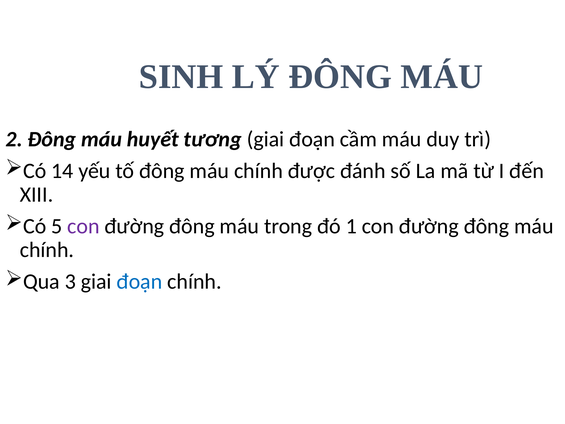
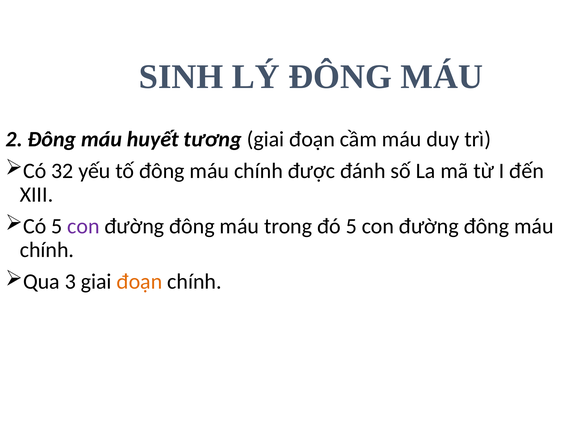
14: 14 -> 32 (62, 171)
đó 1: 1 -> 5 (351, 226)
đoạn colour: blue -> orange (140, 281)
